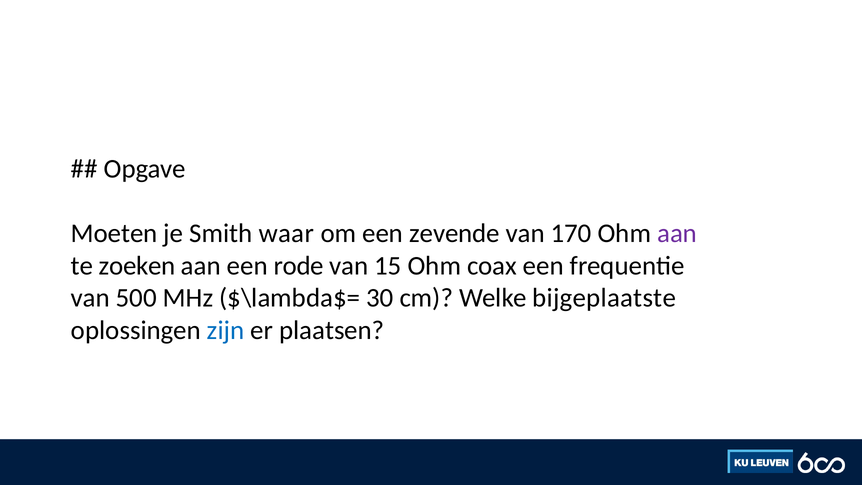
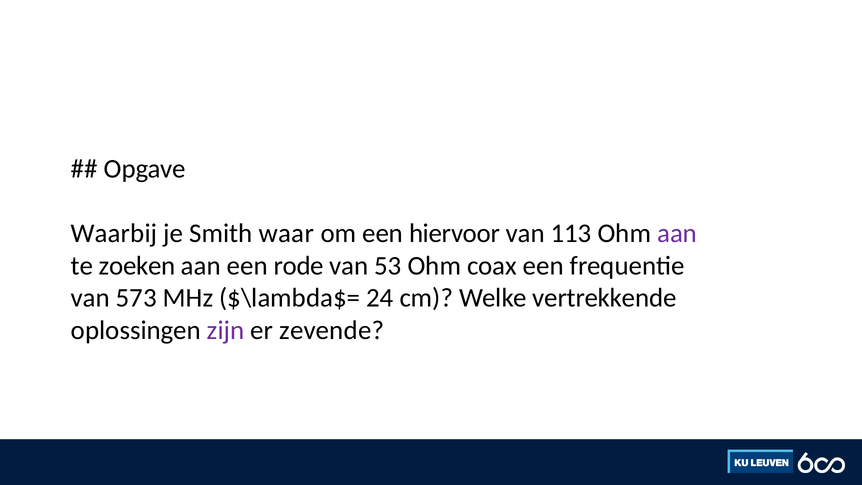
Moeten: Moeten -> Waarbij (114, 233)
zevende: zevende -> hiervoor (455, 233)
170: 170 -> 113 (571, 233)
15: 15 -> 53 (388, 266)
500: 500 -> 573 (136, 298)
30: 30 -> 24 (380, 298)
bijgeplaatste: bijgeplaatste -> vertrekkende (604, 298)
zijn colour: blue -> purple (226, 330)
plaatsen: plaatsen -> zevende (332, 330)
